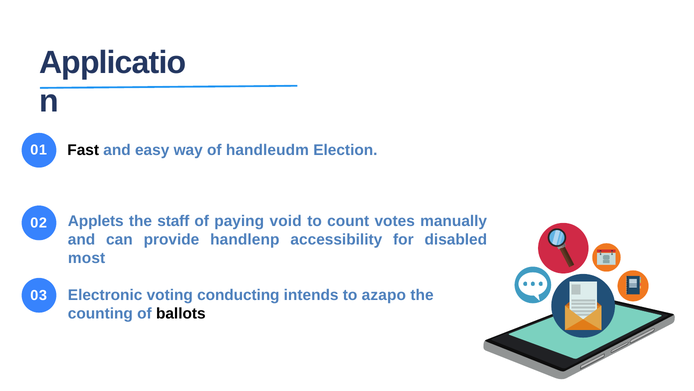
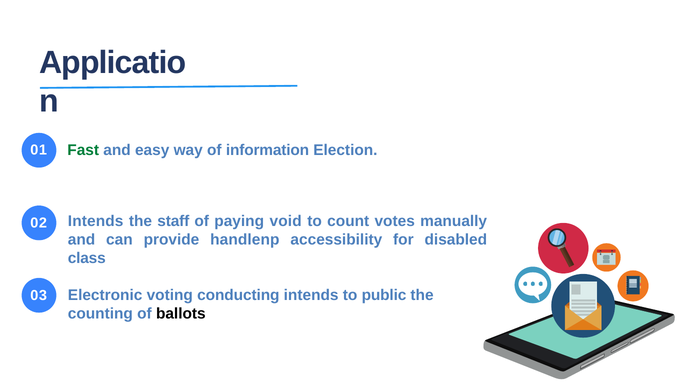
Fast colour: black -> green (83, 150)
handleudm: handleudm -> information (268, 150)
Applets: Applets -> Intends (96, 221)
most: most -> class (87, 258)
azapo: azapo -> public (384, 294)
